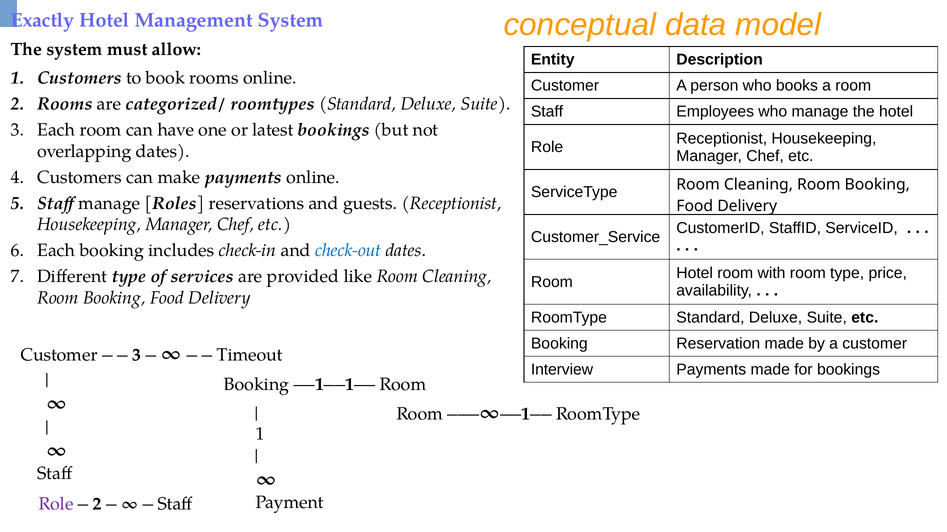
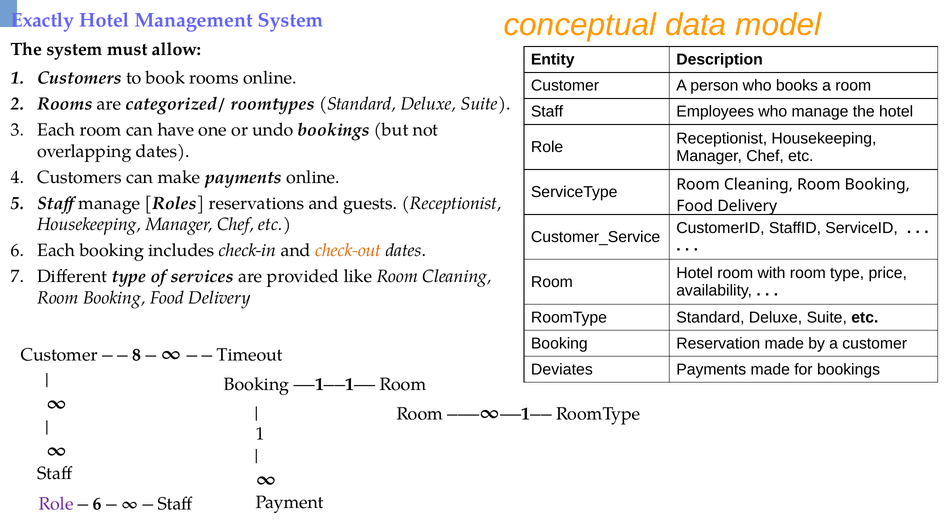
latest: latest -> undo (273, 130)
check-out colour: blue -> orange (348, 251)
3: 3 -> 8 (137, 356)
Interview: Interview -> Deviates (562, 370)
2: 2 -> 6 (97, 505)
